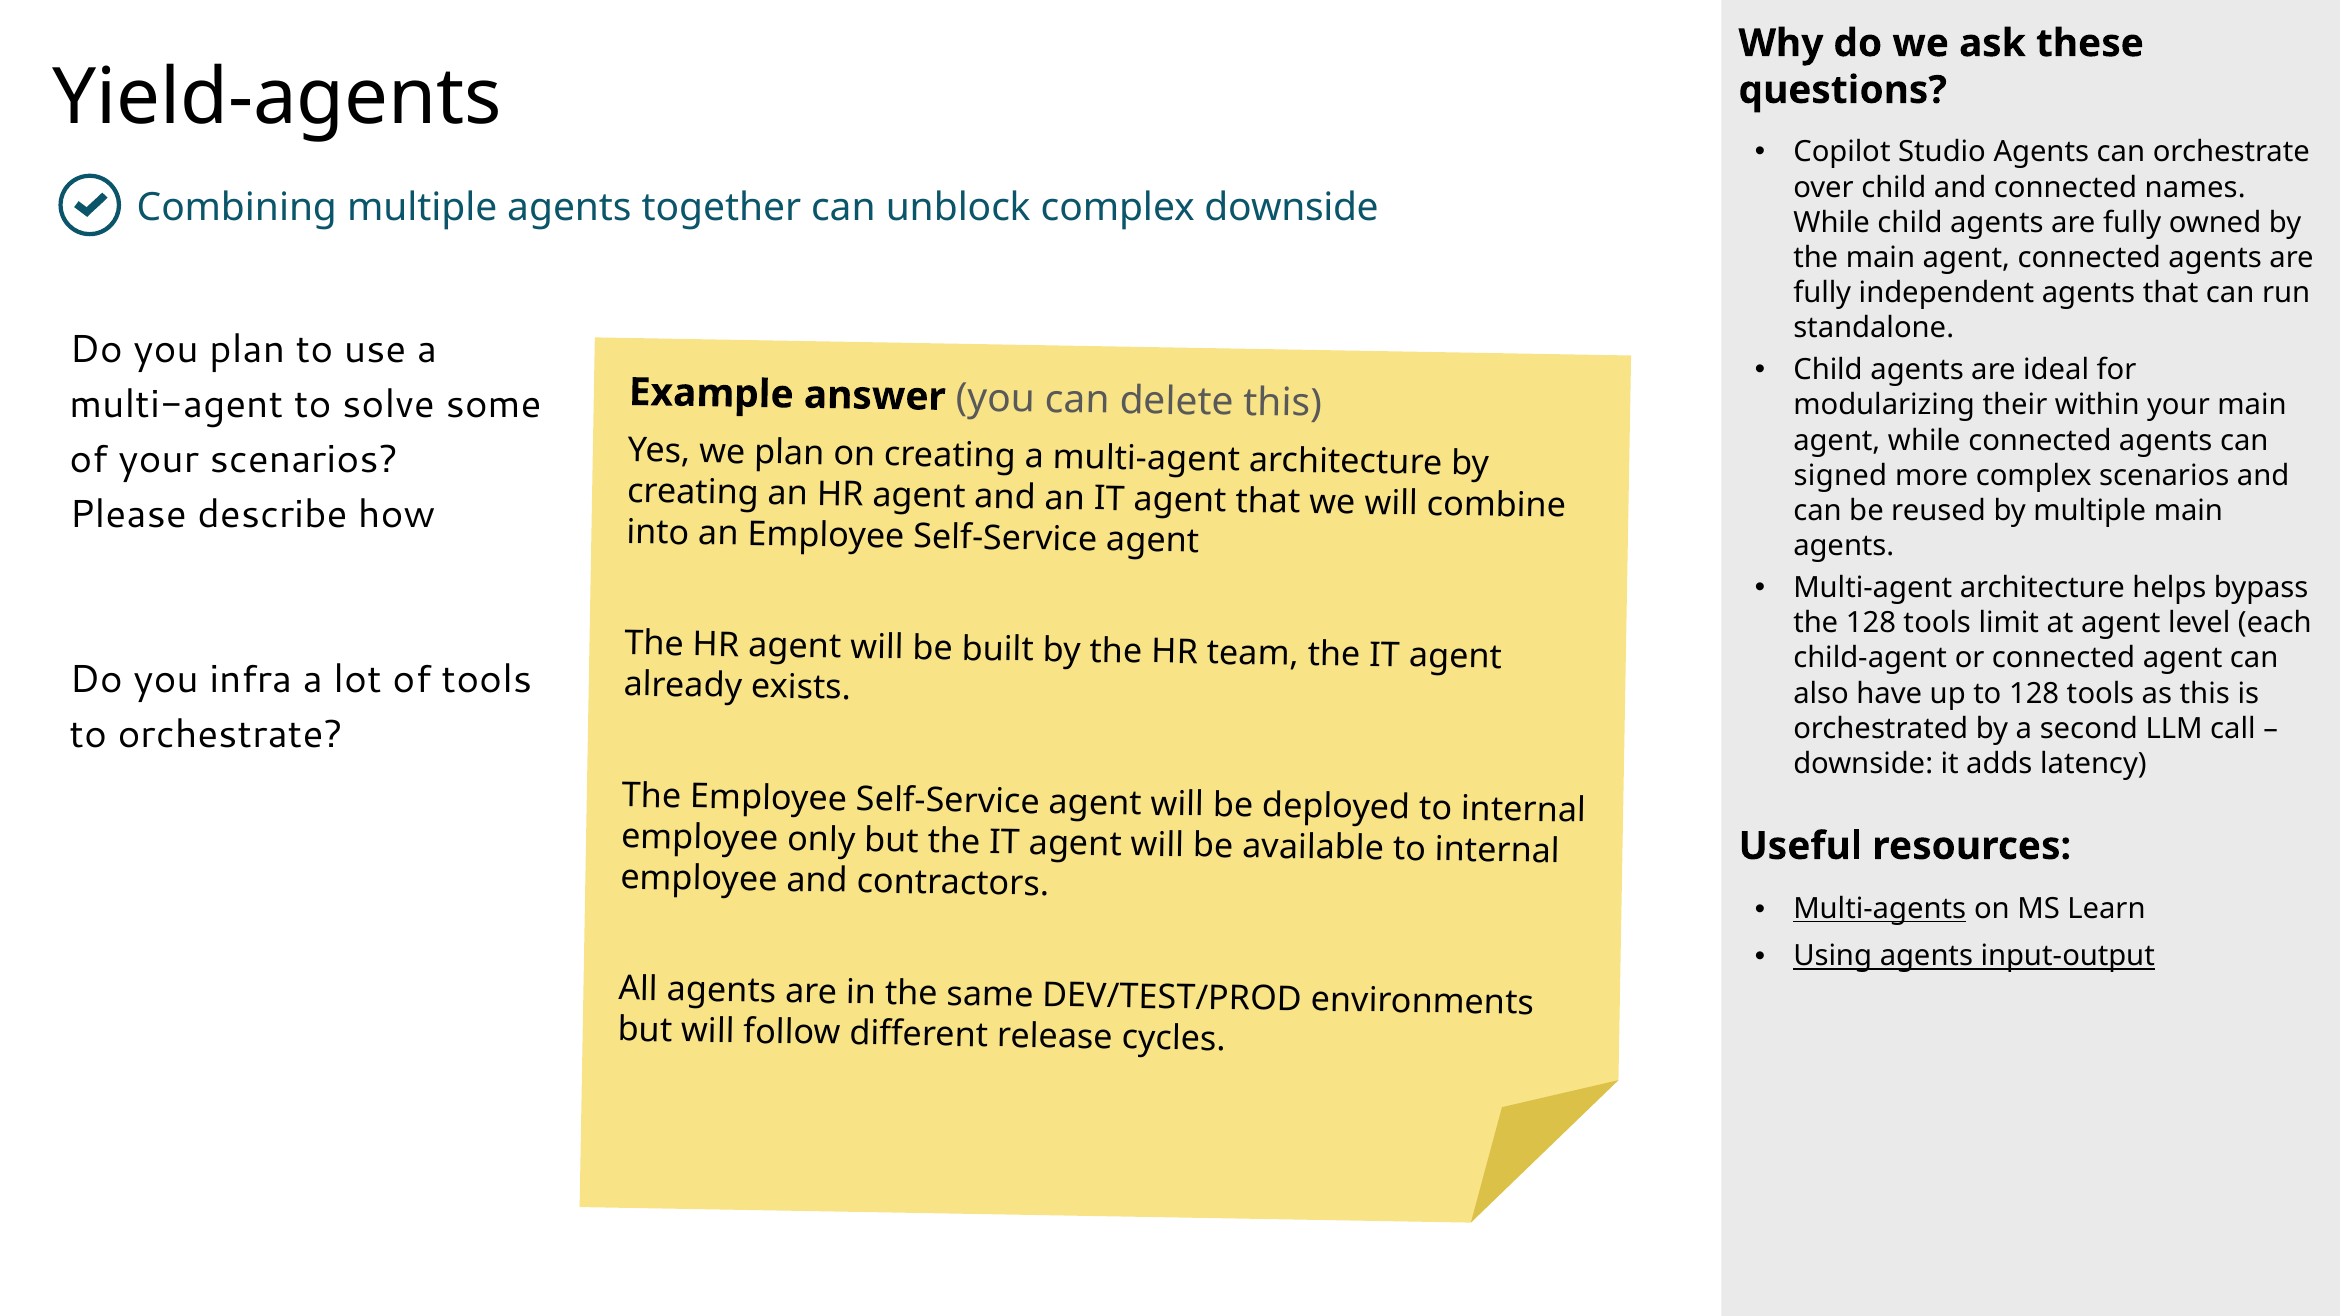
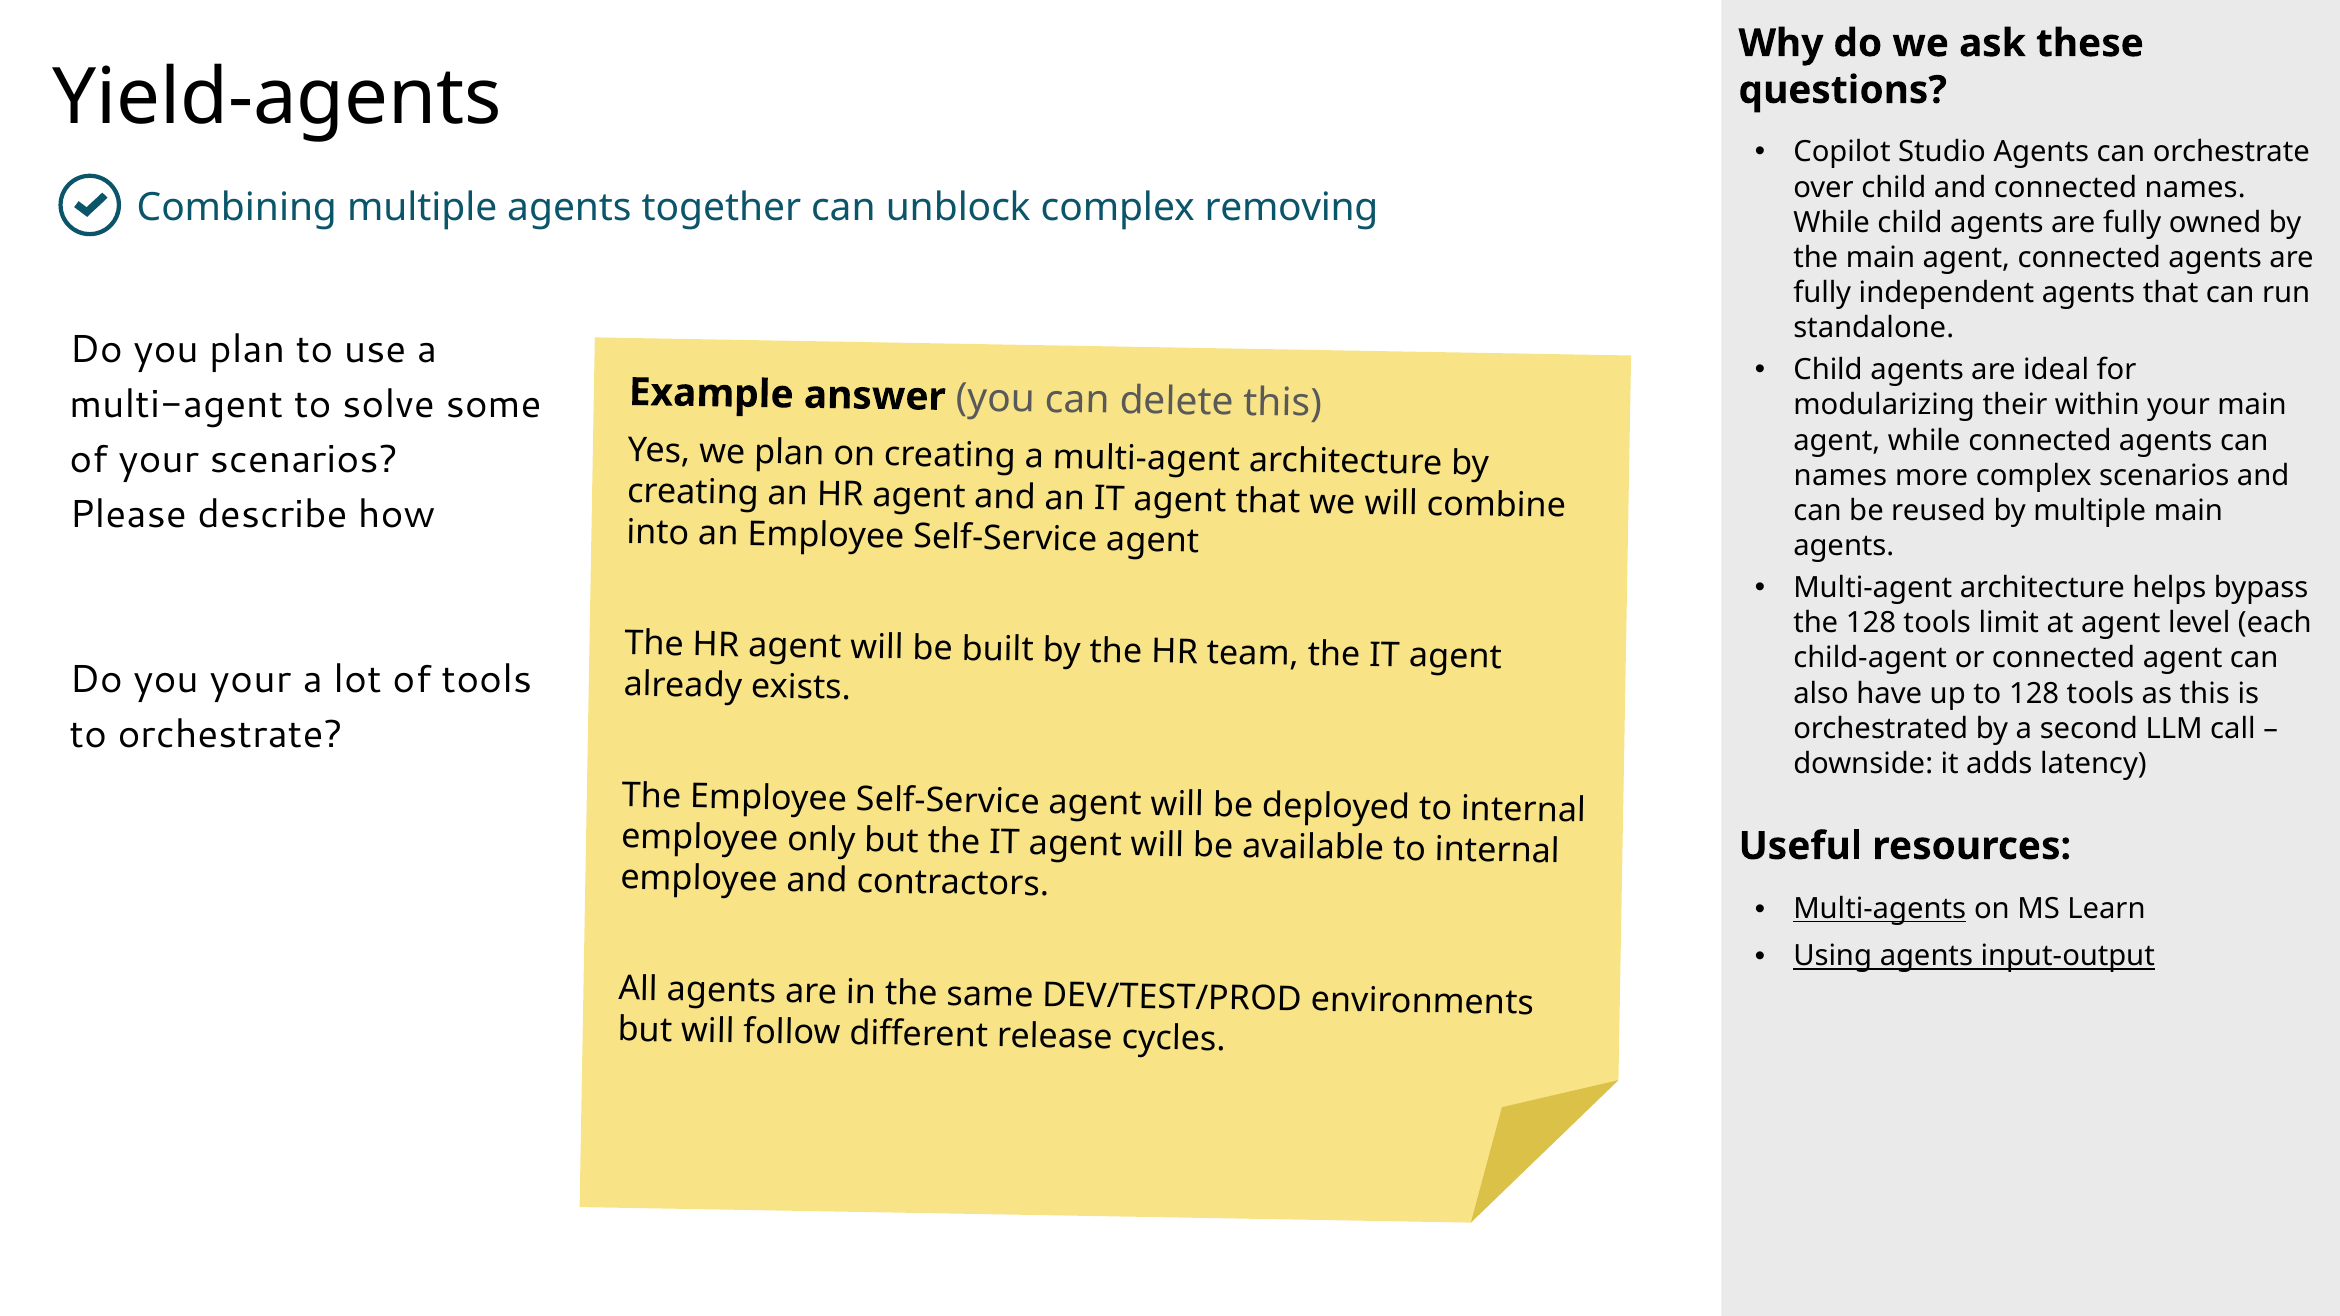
complex downside: downside -> removing (1292, 208)
signed: signed -> names (1840, 476)
you infra: infra -> your (251, 679)
